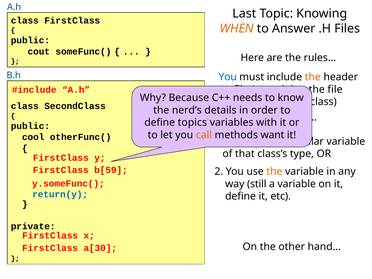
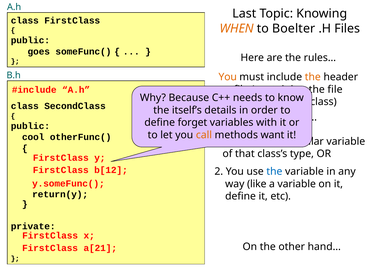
Answer: Answer -> Boelter (294, 28)
cout: cout -> goes (39, 52)
You colour: blue -> orange (228, 77)
nerd’s: nerd’s -> itself’s (187, 110)
topics: topics -> forget (192, 123)
b[59: b[59 -> b[12 (111, 170)
the colour: orange -> blue (274, 171)
still: still -> like (257, 184)
return(y colour: blue -> black (60, 194)
a[30: a[30 -> a[21 (100, 248)
